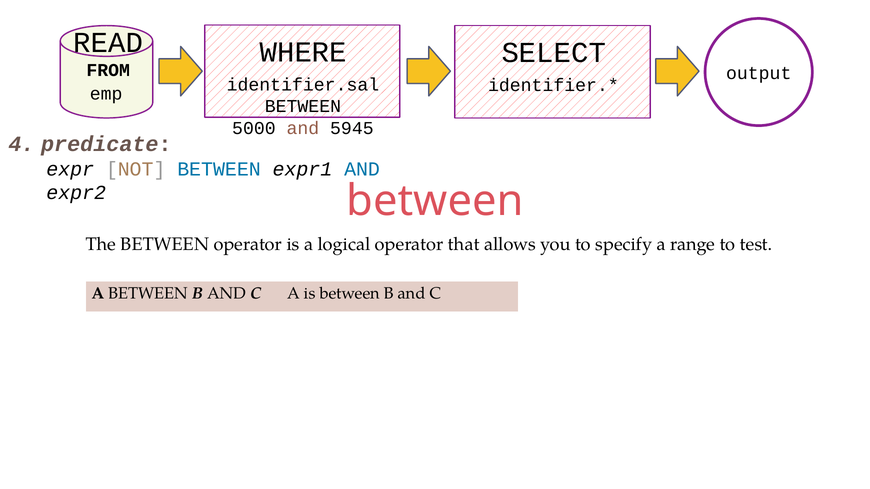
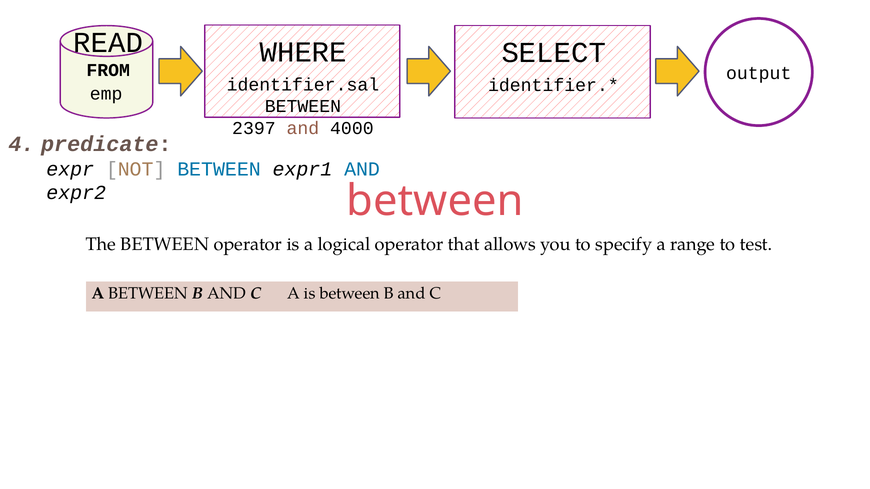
5000: 5000 -> 2397 (254, 128)
5945: 5945 -> 4000 (352, 128)
